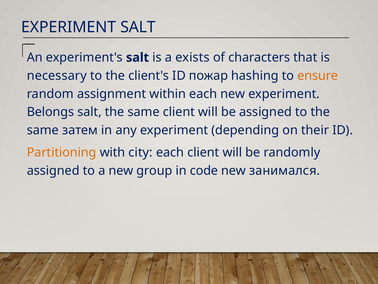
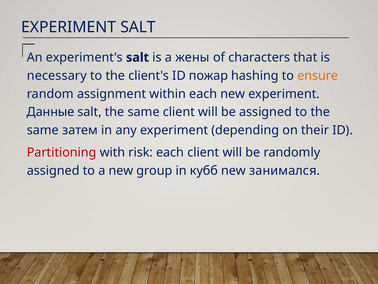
exists: exists -> жены (192, 57)
Belongs: Belongs -> Данные (51, 112)
Partitioning colour: orange -> red (62, 152)
city: city -> risk (141, 152)
code: code -> кубб (204, 170)
